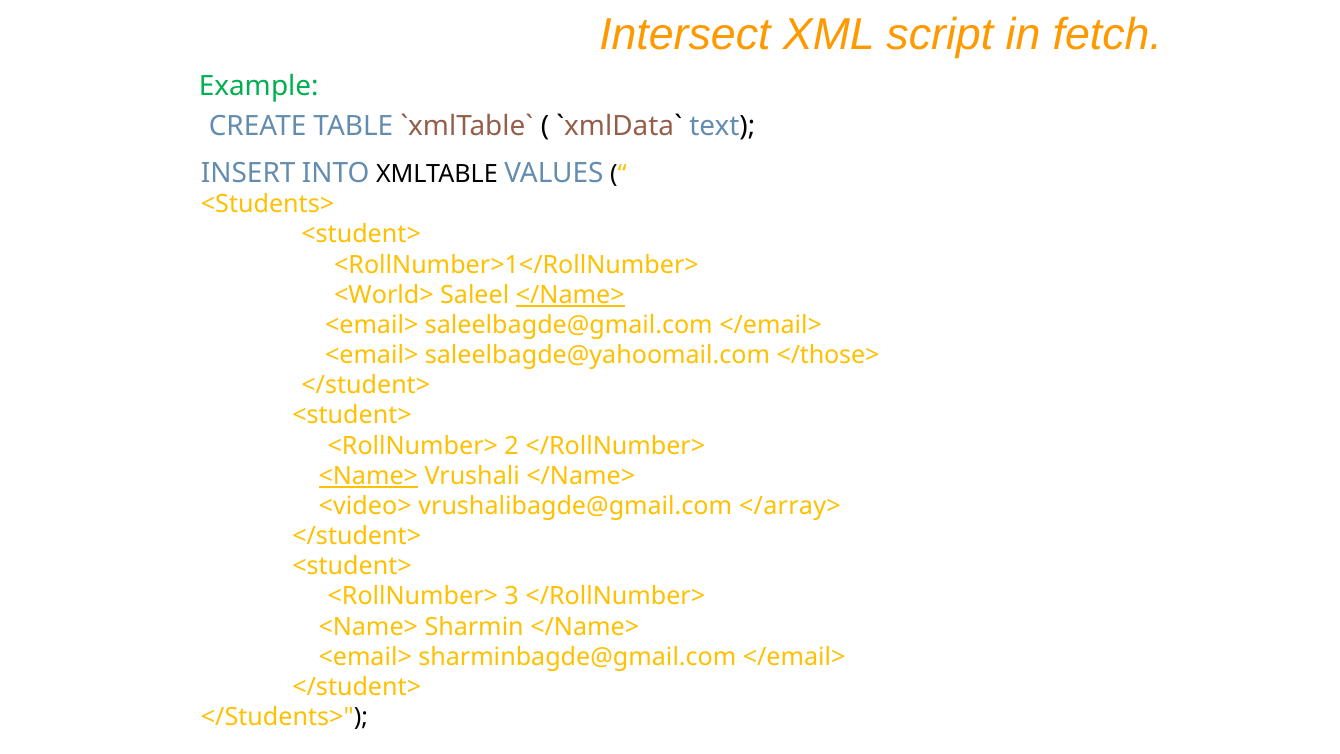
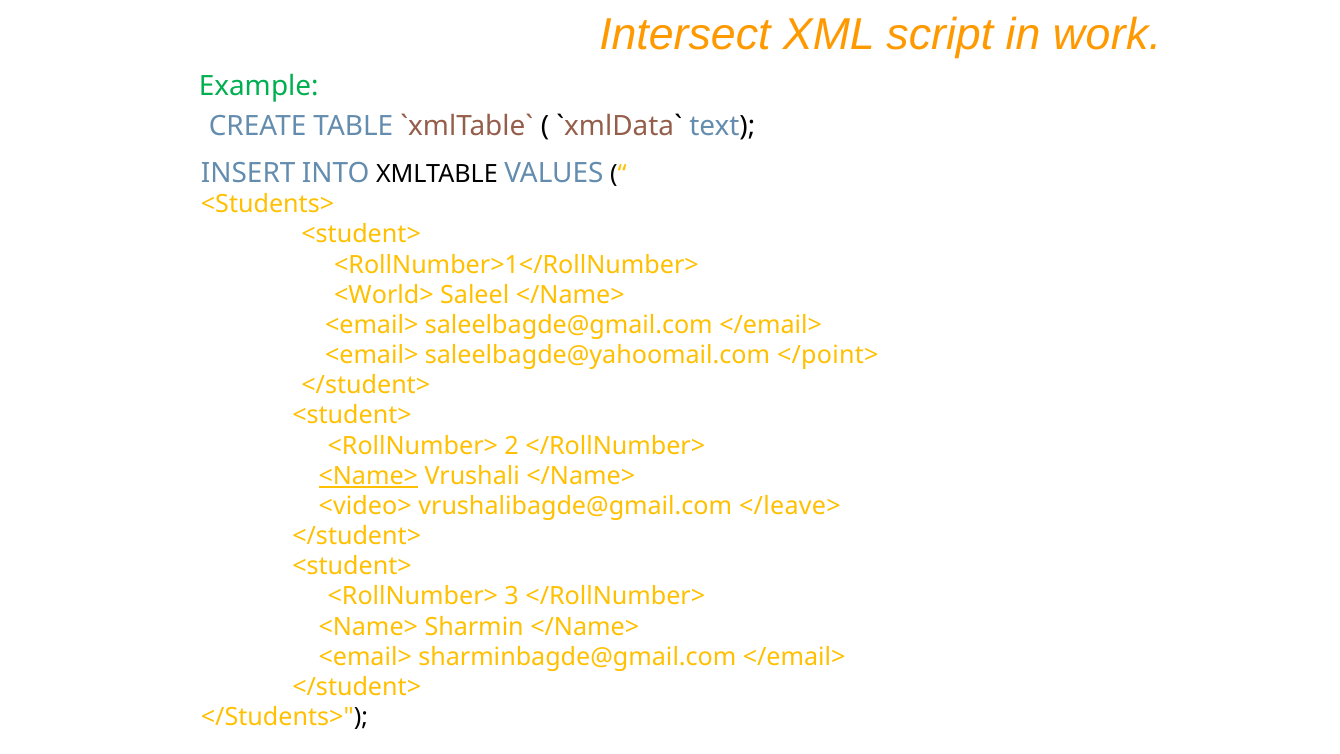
fetch: fetch -> work (1107, 35)
</Name> underline: present -> none (570, 295)
</those>: </those> -> </point> (828, 355)
</array>: </array> -> </leave> (790, 506)
